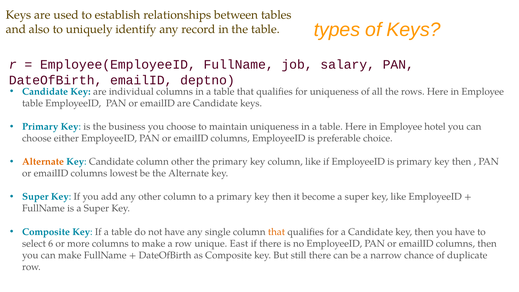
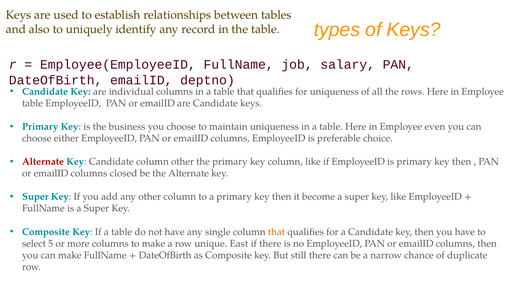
hotel: hotel -> even (435, 127)
Alternate colour: orange -> red (43, 162)
lowest: lowest -> closed (124, 173)
6: 6 -> 5 (51, 243)
